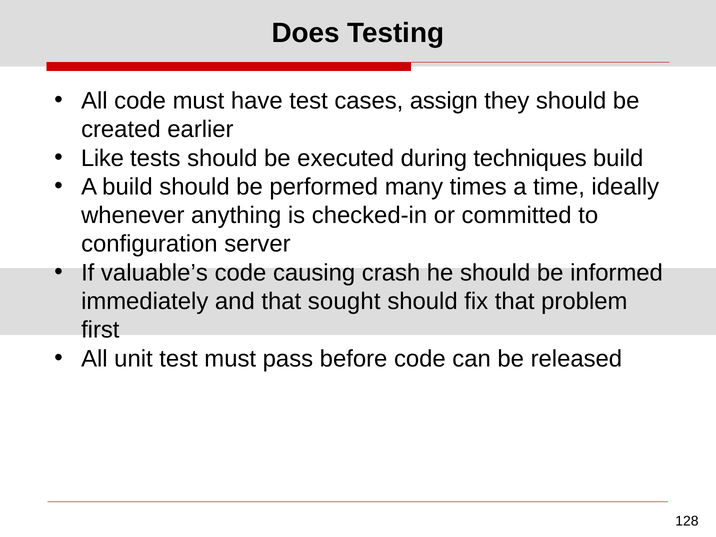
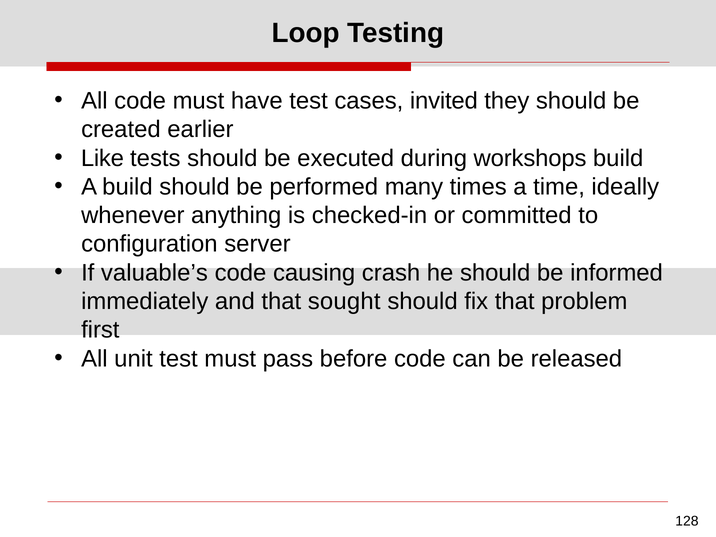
Does: Does -> Loop (306, 33)
assign: assign -> invited (444, 101)
techniques: techniques -> workshops (530, 158)
